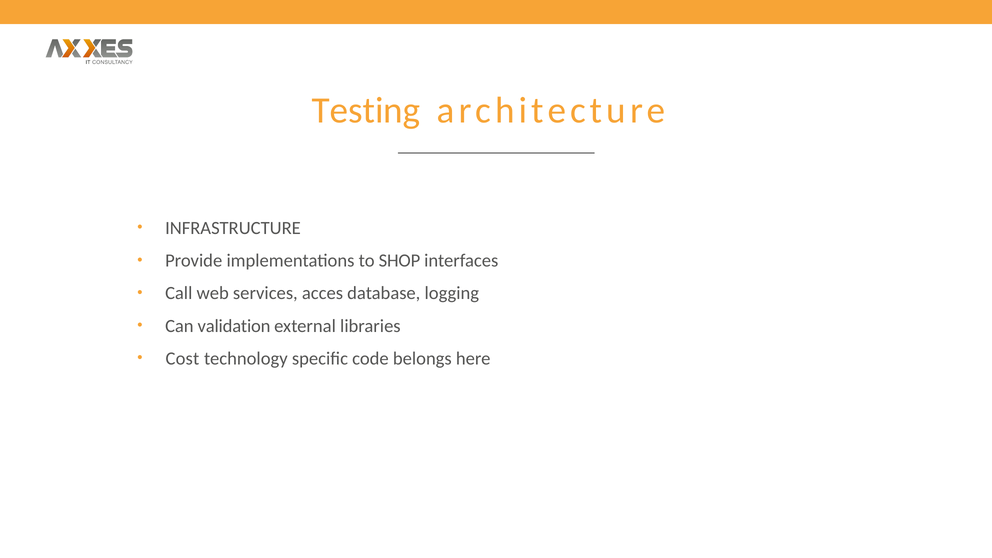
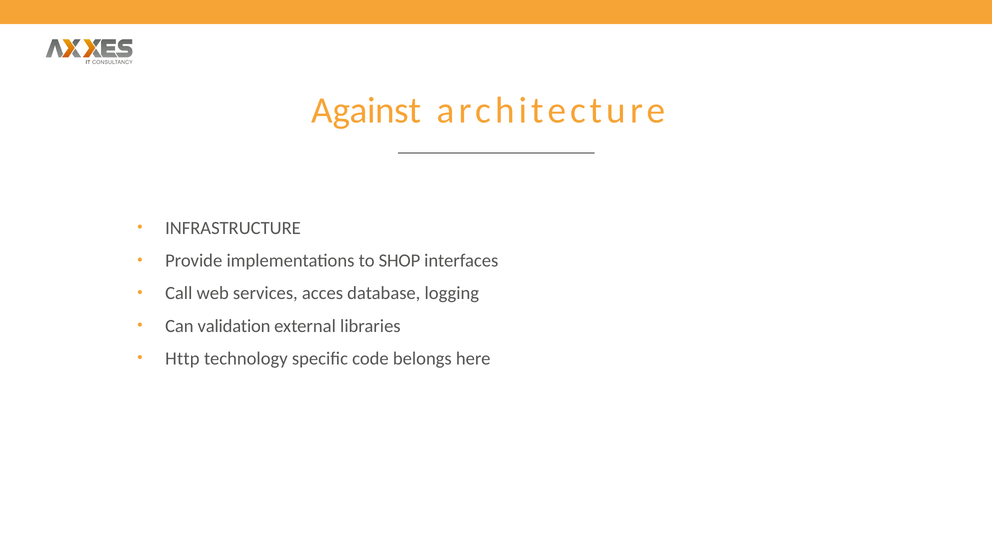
Testing: Testing -> Against (366, 111)
Cost: Cost -> Http (182, 359)
